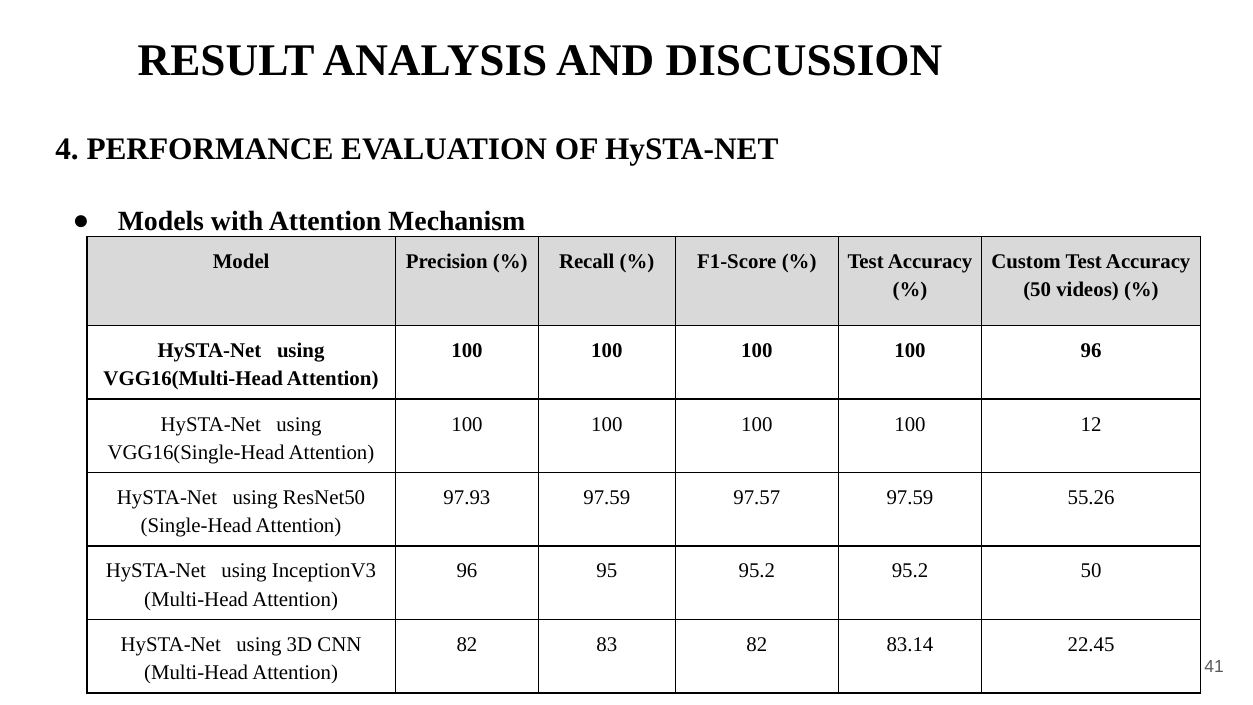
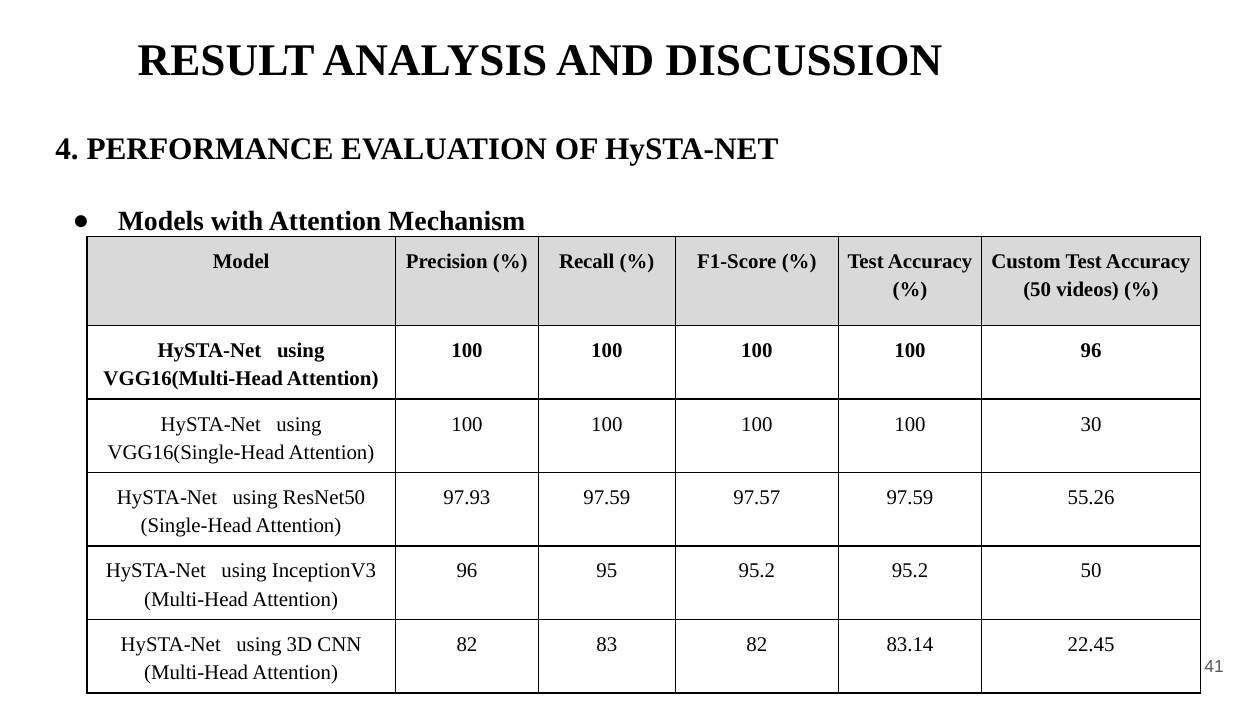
12: 12 -> 30 (1091, 424)
